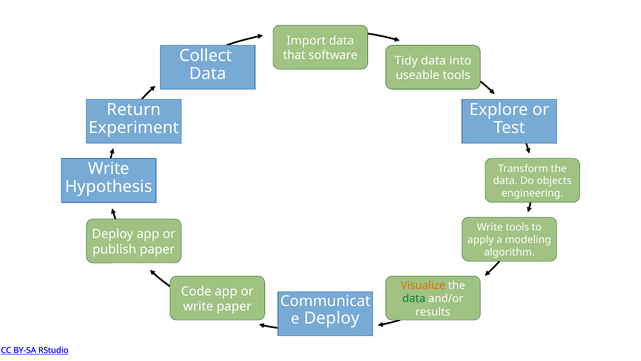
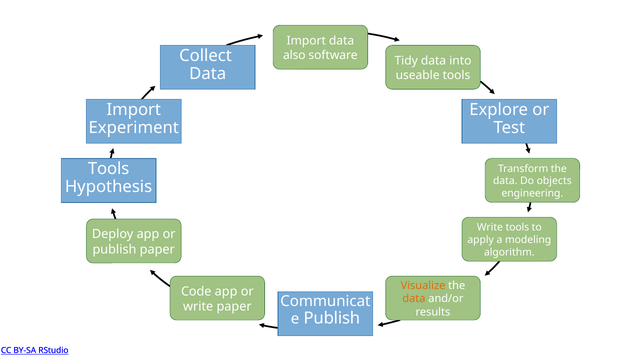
that: that -> also (294, 55)
Return: Return -> Import (134, 110)
Write: Write -> Tools (109, 169)
data colour: green -> orange (414, 298)
Deploy: Deploy -> Publish (332, 318)
